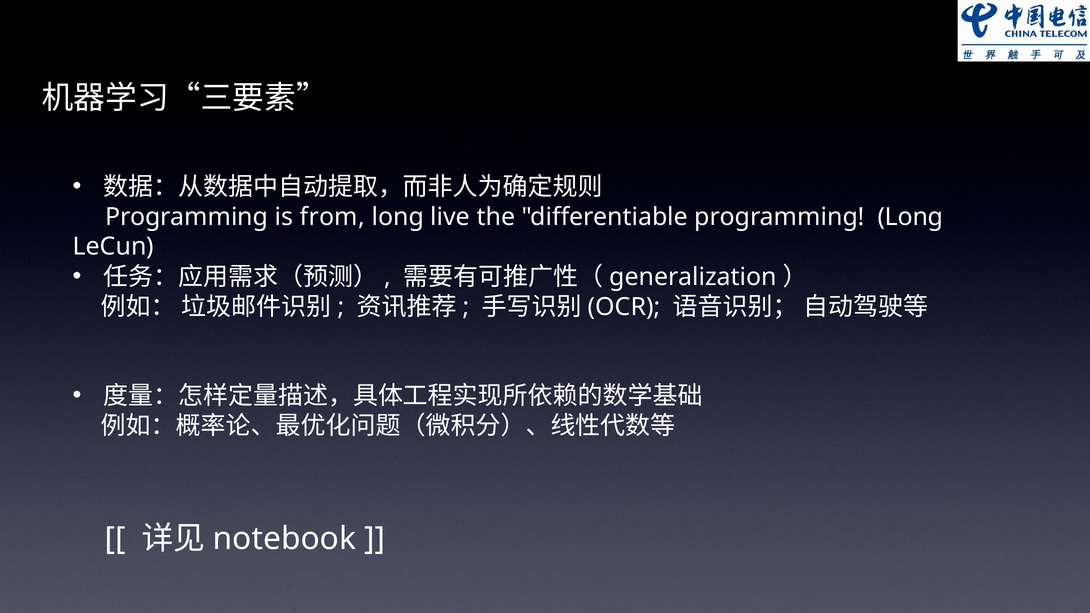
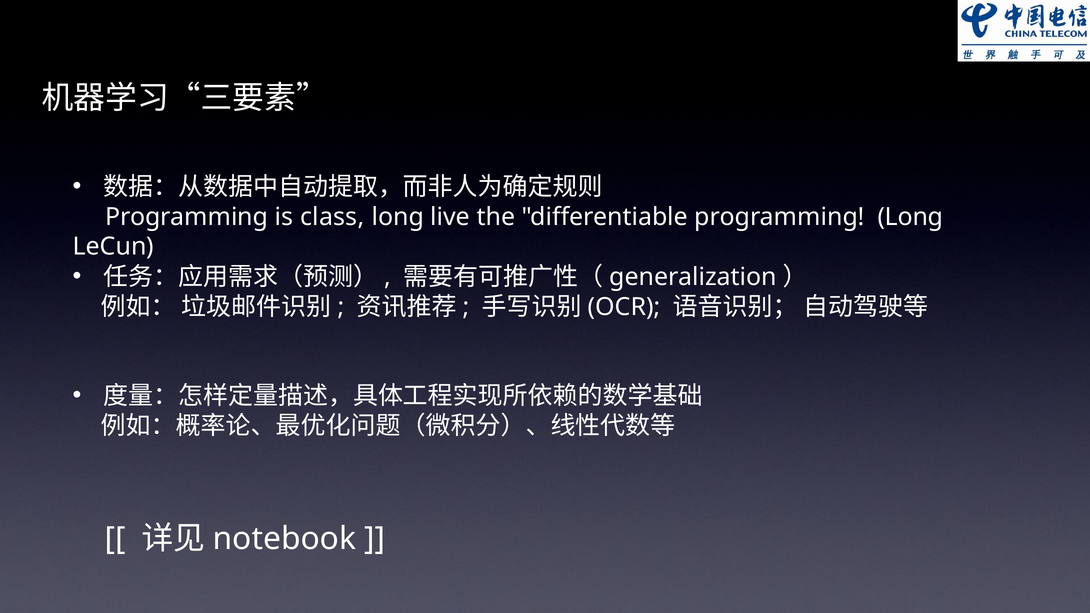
from: from -> class (332, 217)
